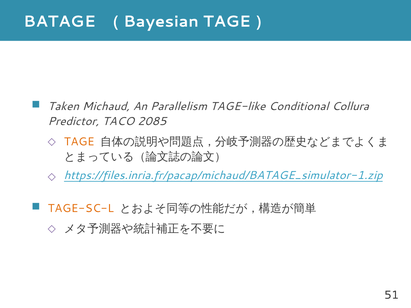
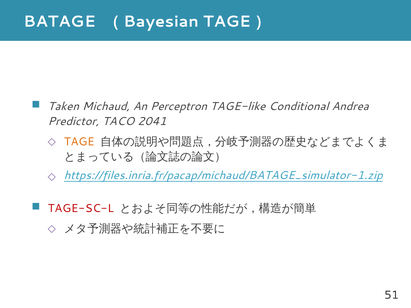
Parallelism: Parallelism -> Perceptron (179, 107)
Collura: Collura -> Andrea (350, 107)
2085: 2085 -> 2041 (152, 122)
TAGE-SC-L colour: orange -> red (81, 209)
